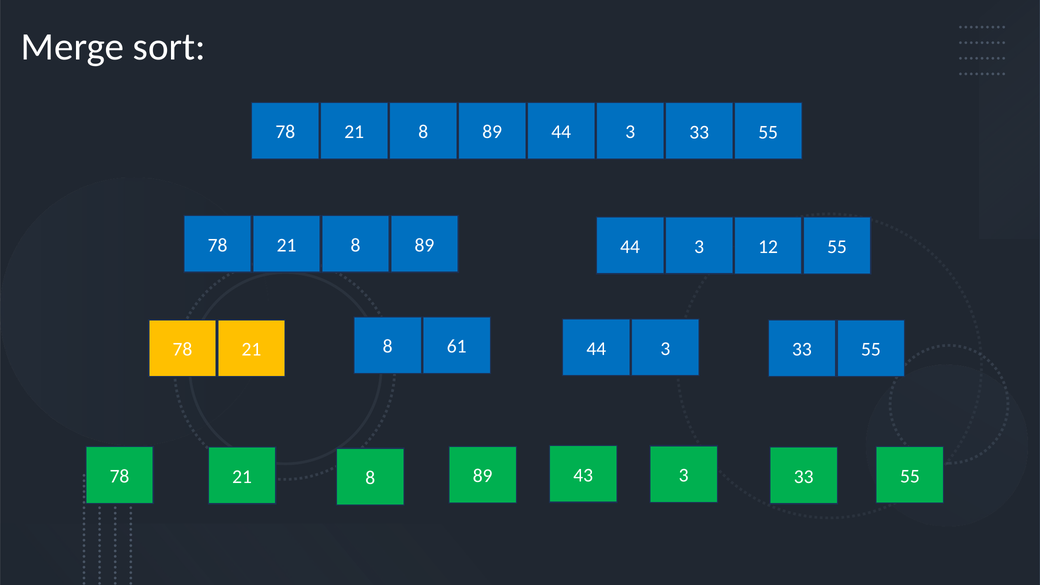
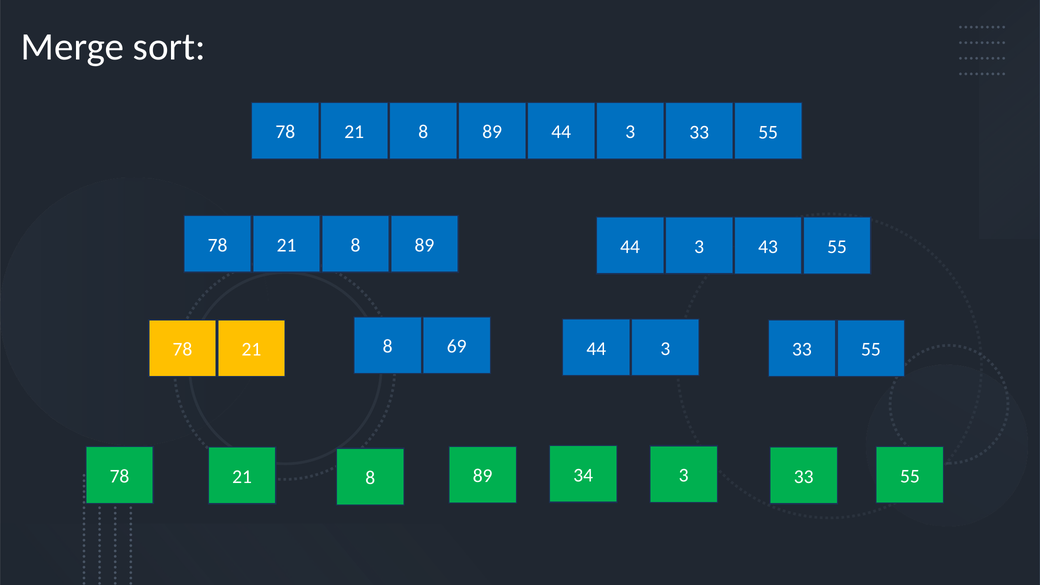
12: 12 -> 43 (768, 247)
61: 61 -> 69 (457, 347)
43: 43 -> 34 (583, 475)
